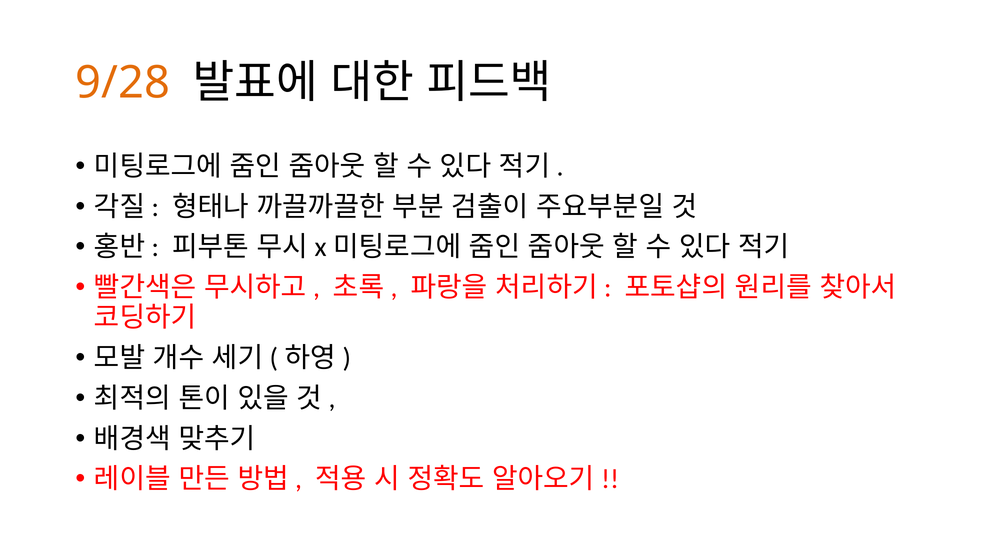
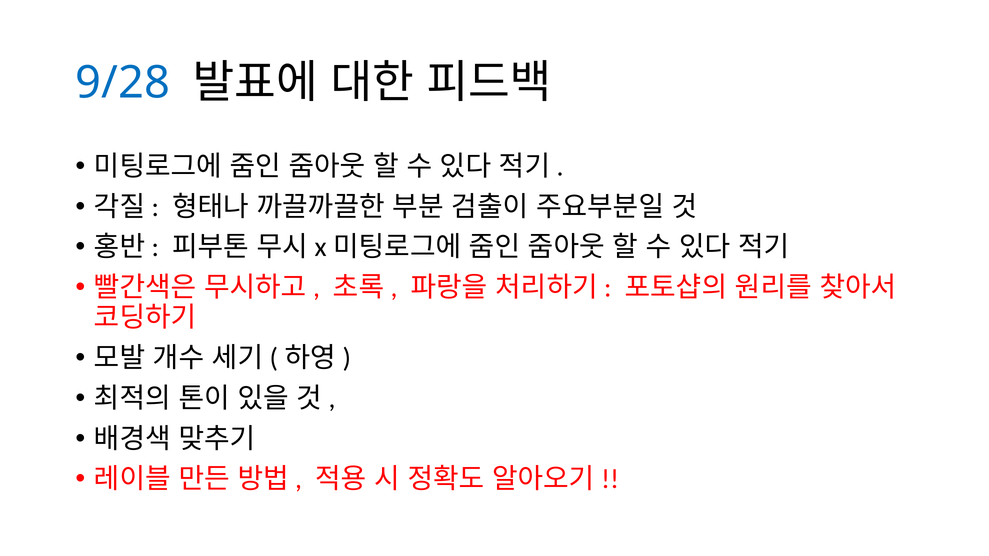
9/28 colour: orange -> blue (123, 83)
